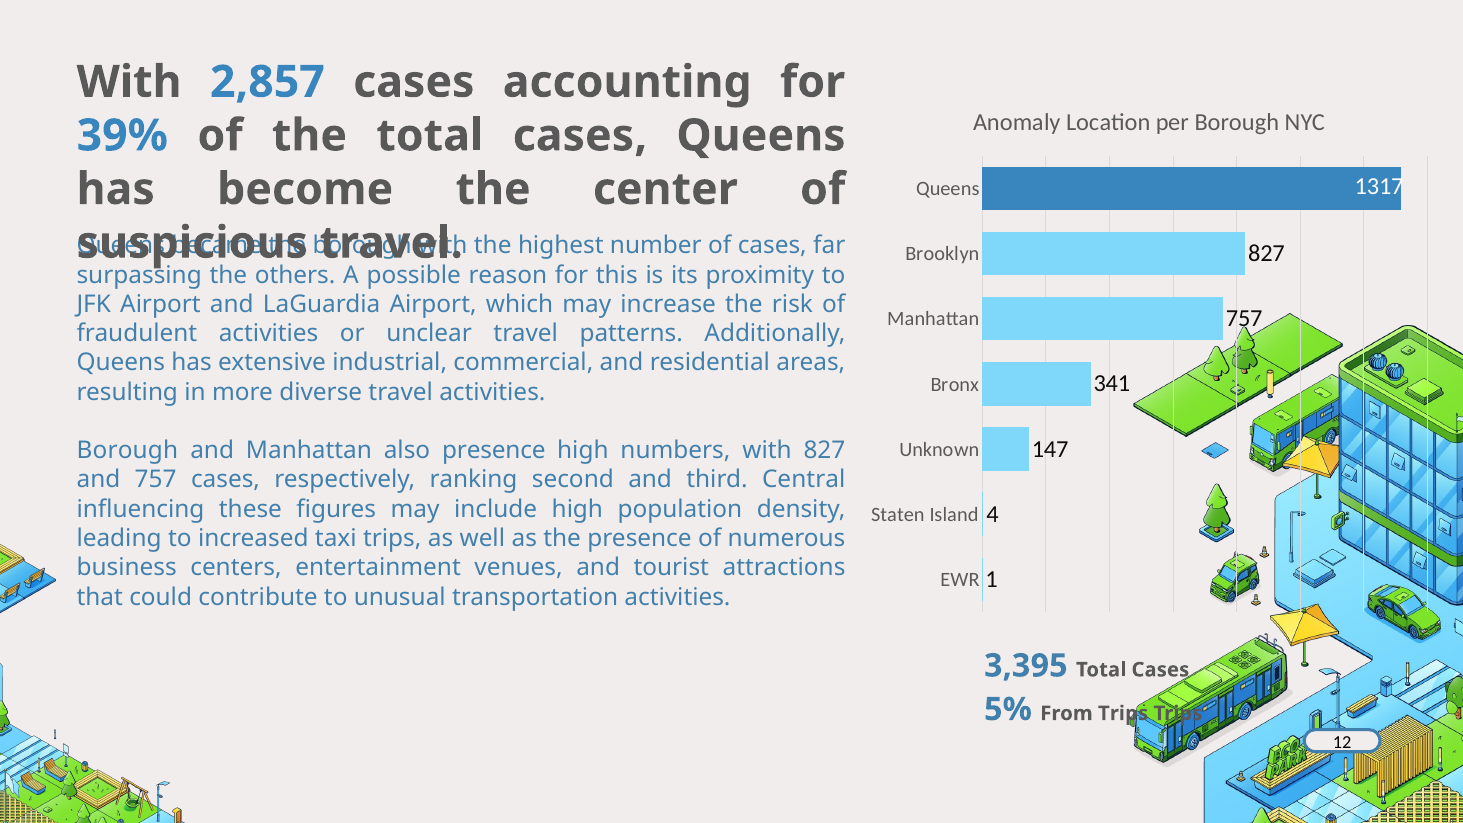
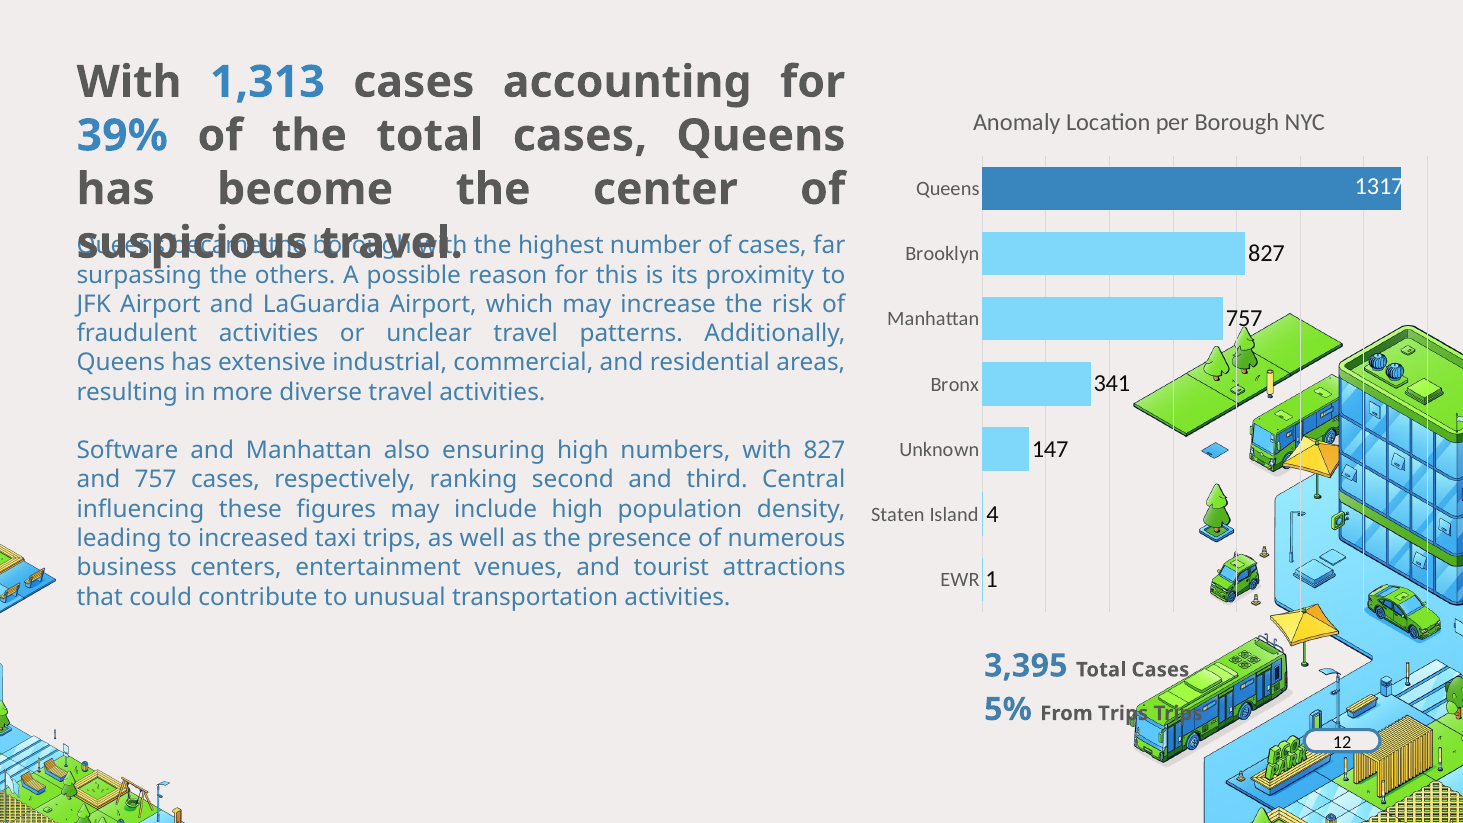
2,857: 2,857 -> 1,313 (267, 82)
Borough: Borough -> Software (128, 451)
also presence: presence -> ensuring (494, 451)
